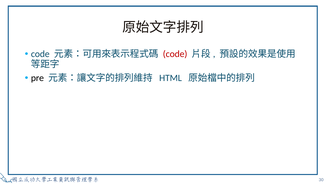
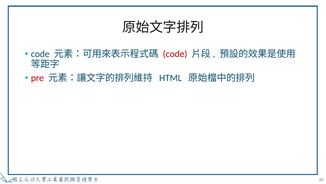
pre colour: black -> red (37, 78)
